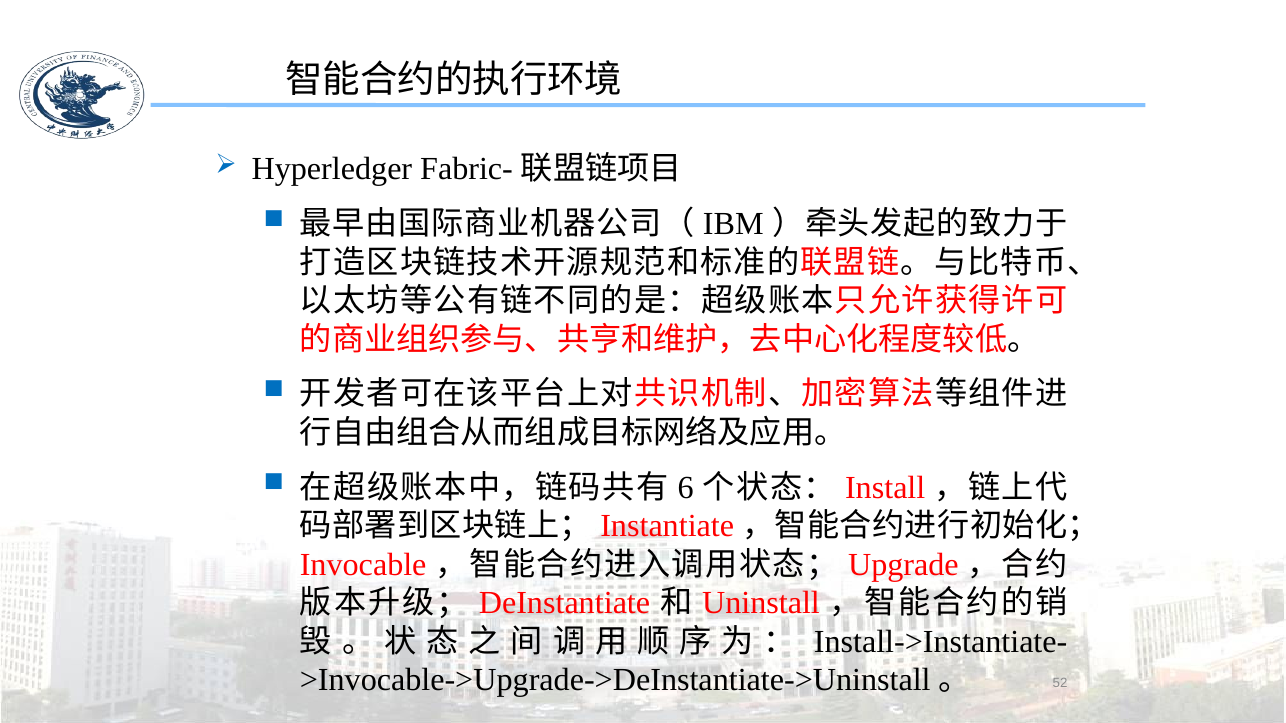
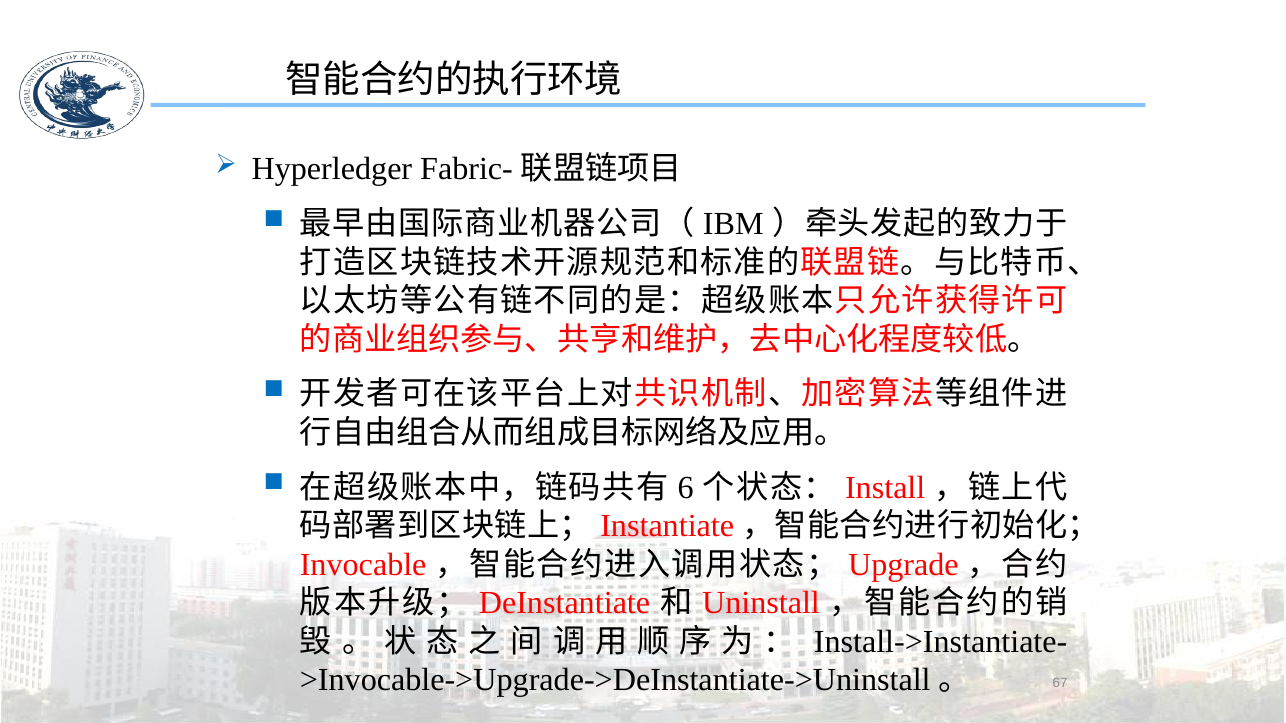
52: 52 -> 67 (1060, 684)
